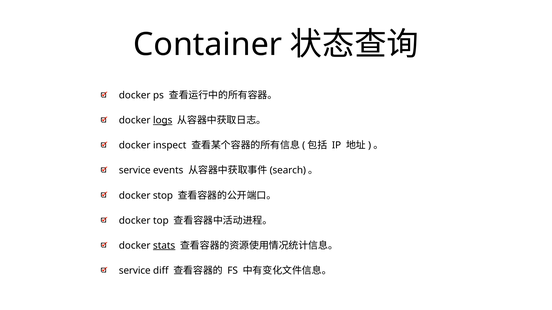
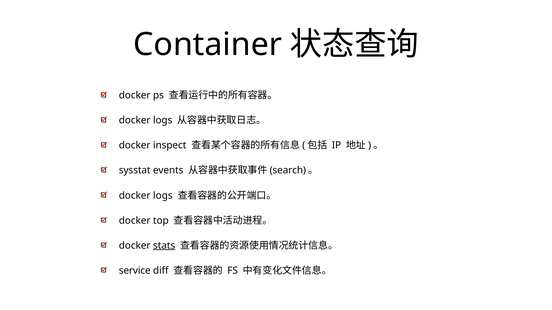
logs underline: present -> none (163, 121)
service: service -> sysstat (135, 171)
stop: stop -> logs (163, 196)
